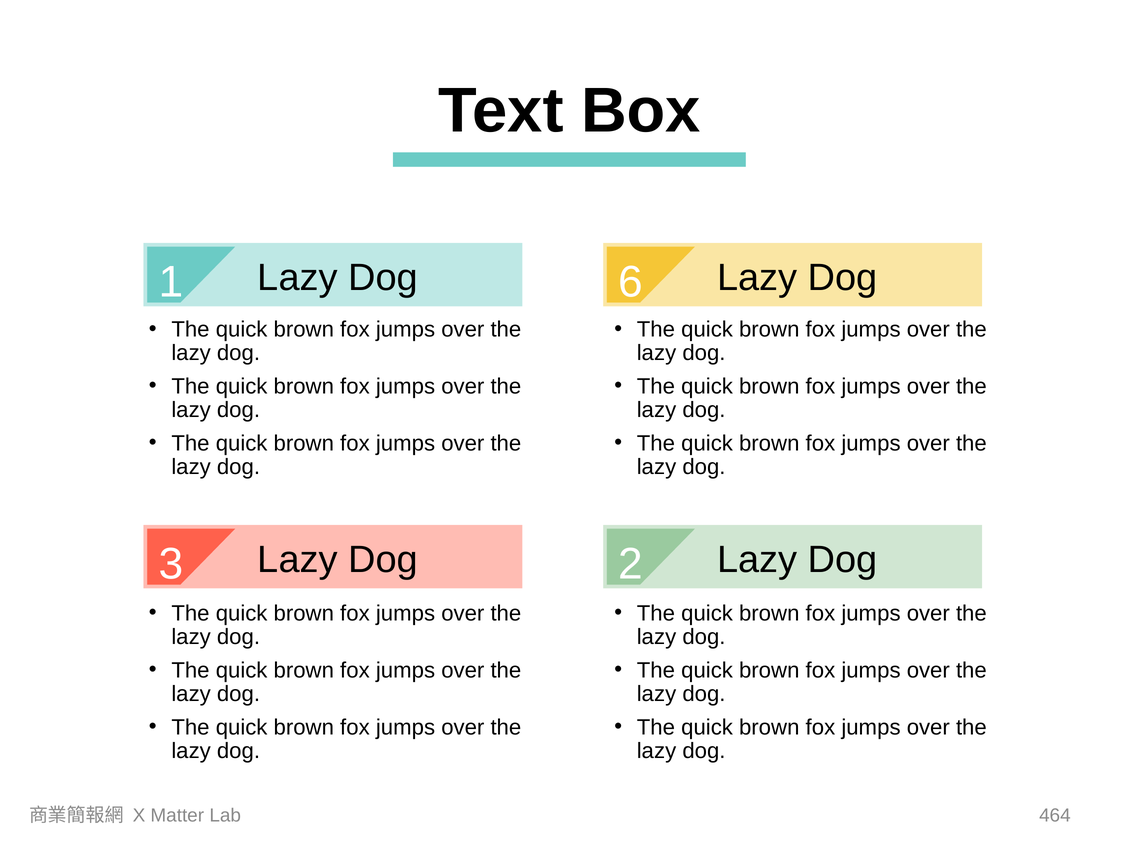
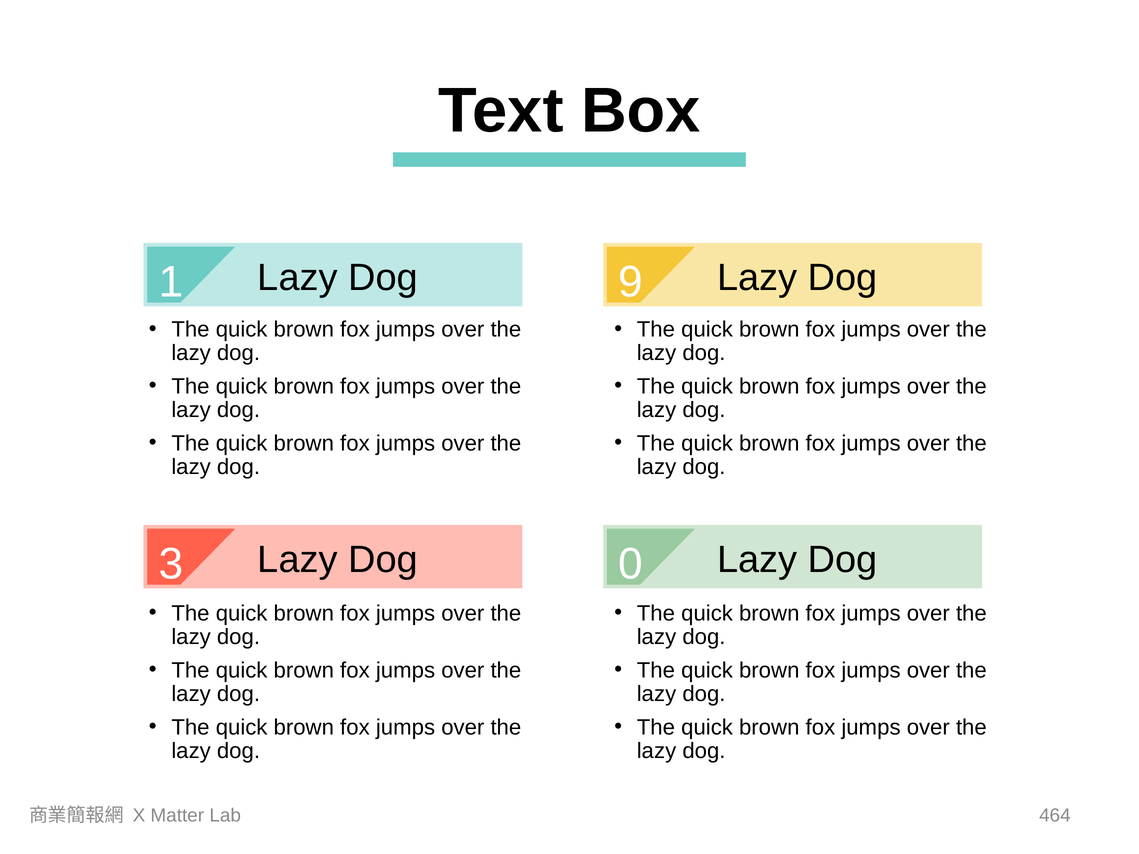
6: 6 -> 9 (631, 282)
2: 2 -> 0 (631, 564)
